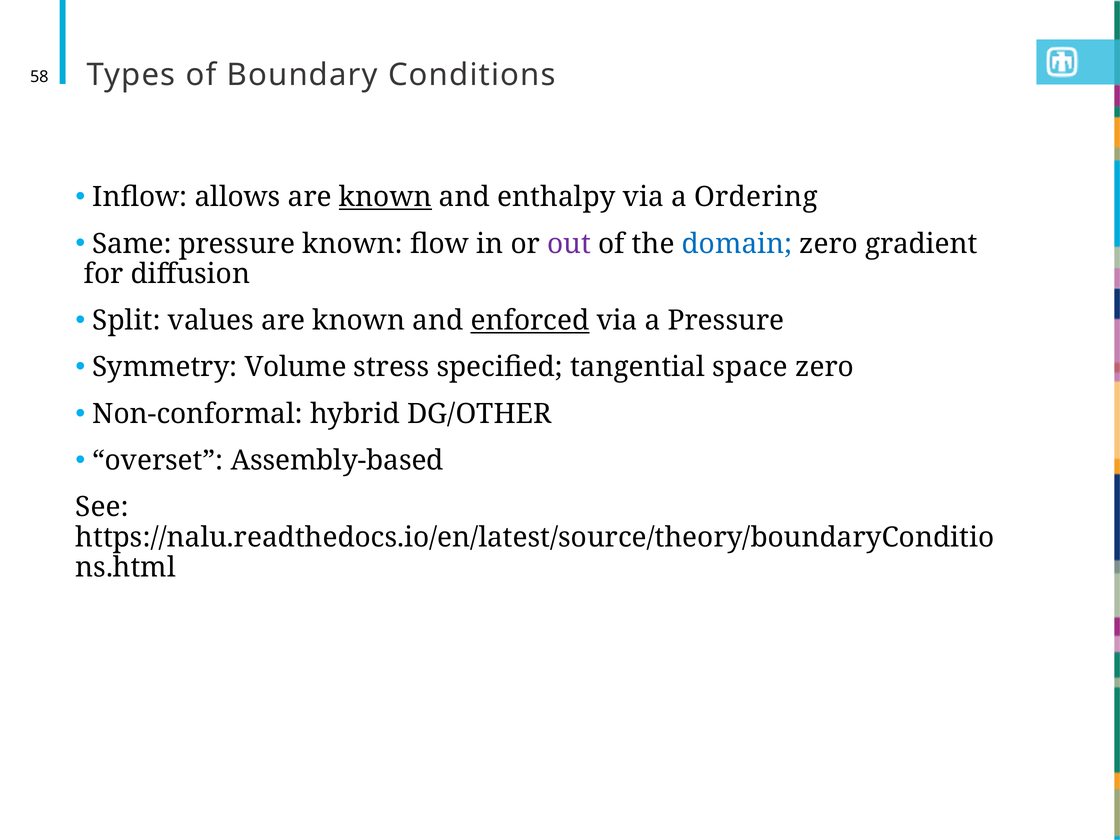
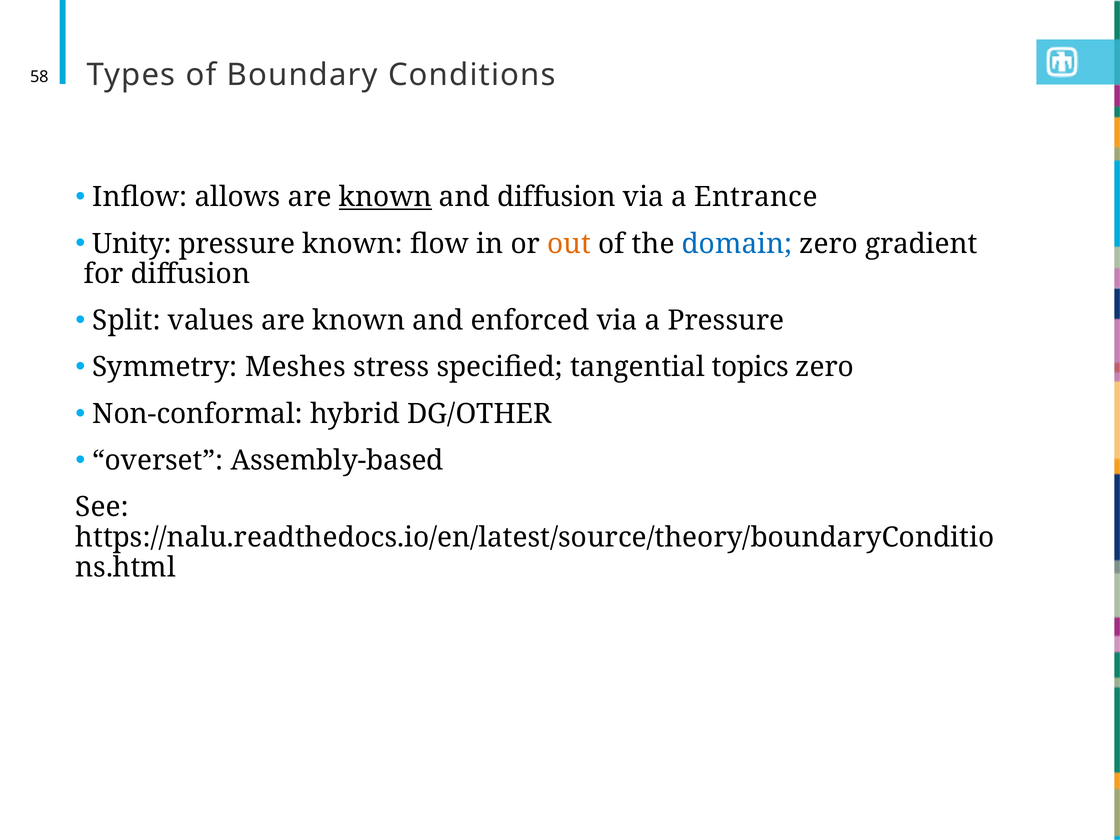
and enthalpy: enthalpy -> diffusion (557, 197)
Ordering: Ordering -> Entrance (756, 197)
Same: Same -> Unity (132, 244)
out colour: purple -> orange (569, 244)
enforced underline: present -> none (530, 321)
Volume: Volume -> Meshes (295, 367)
space: space -> topics (750, 367)
